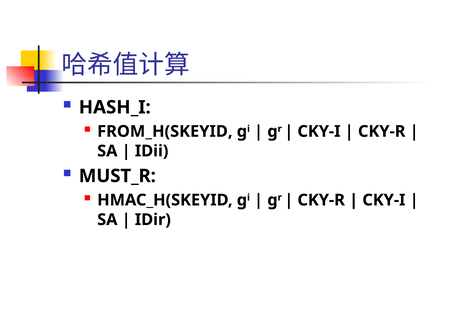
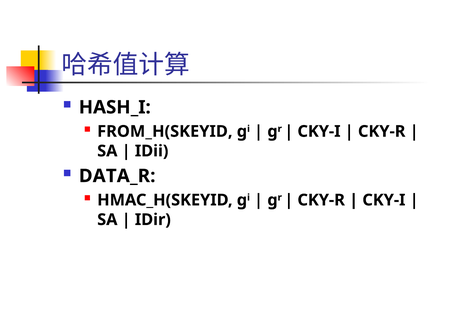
MUST_R: MUST_R -> DATA_R (117, 176)
